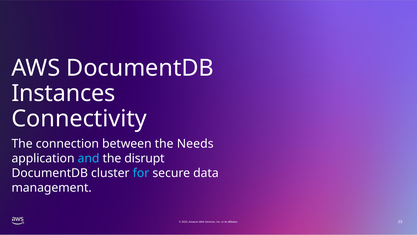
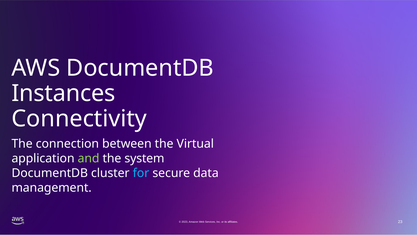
Needs: Needs -> Virtual (195, 144)
and colour: light blue -> light green (89, 158)
disrupt: disrupt -> system (144, 158)
